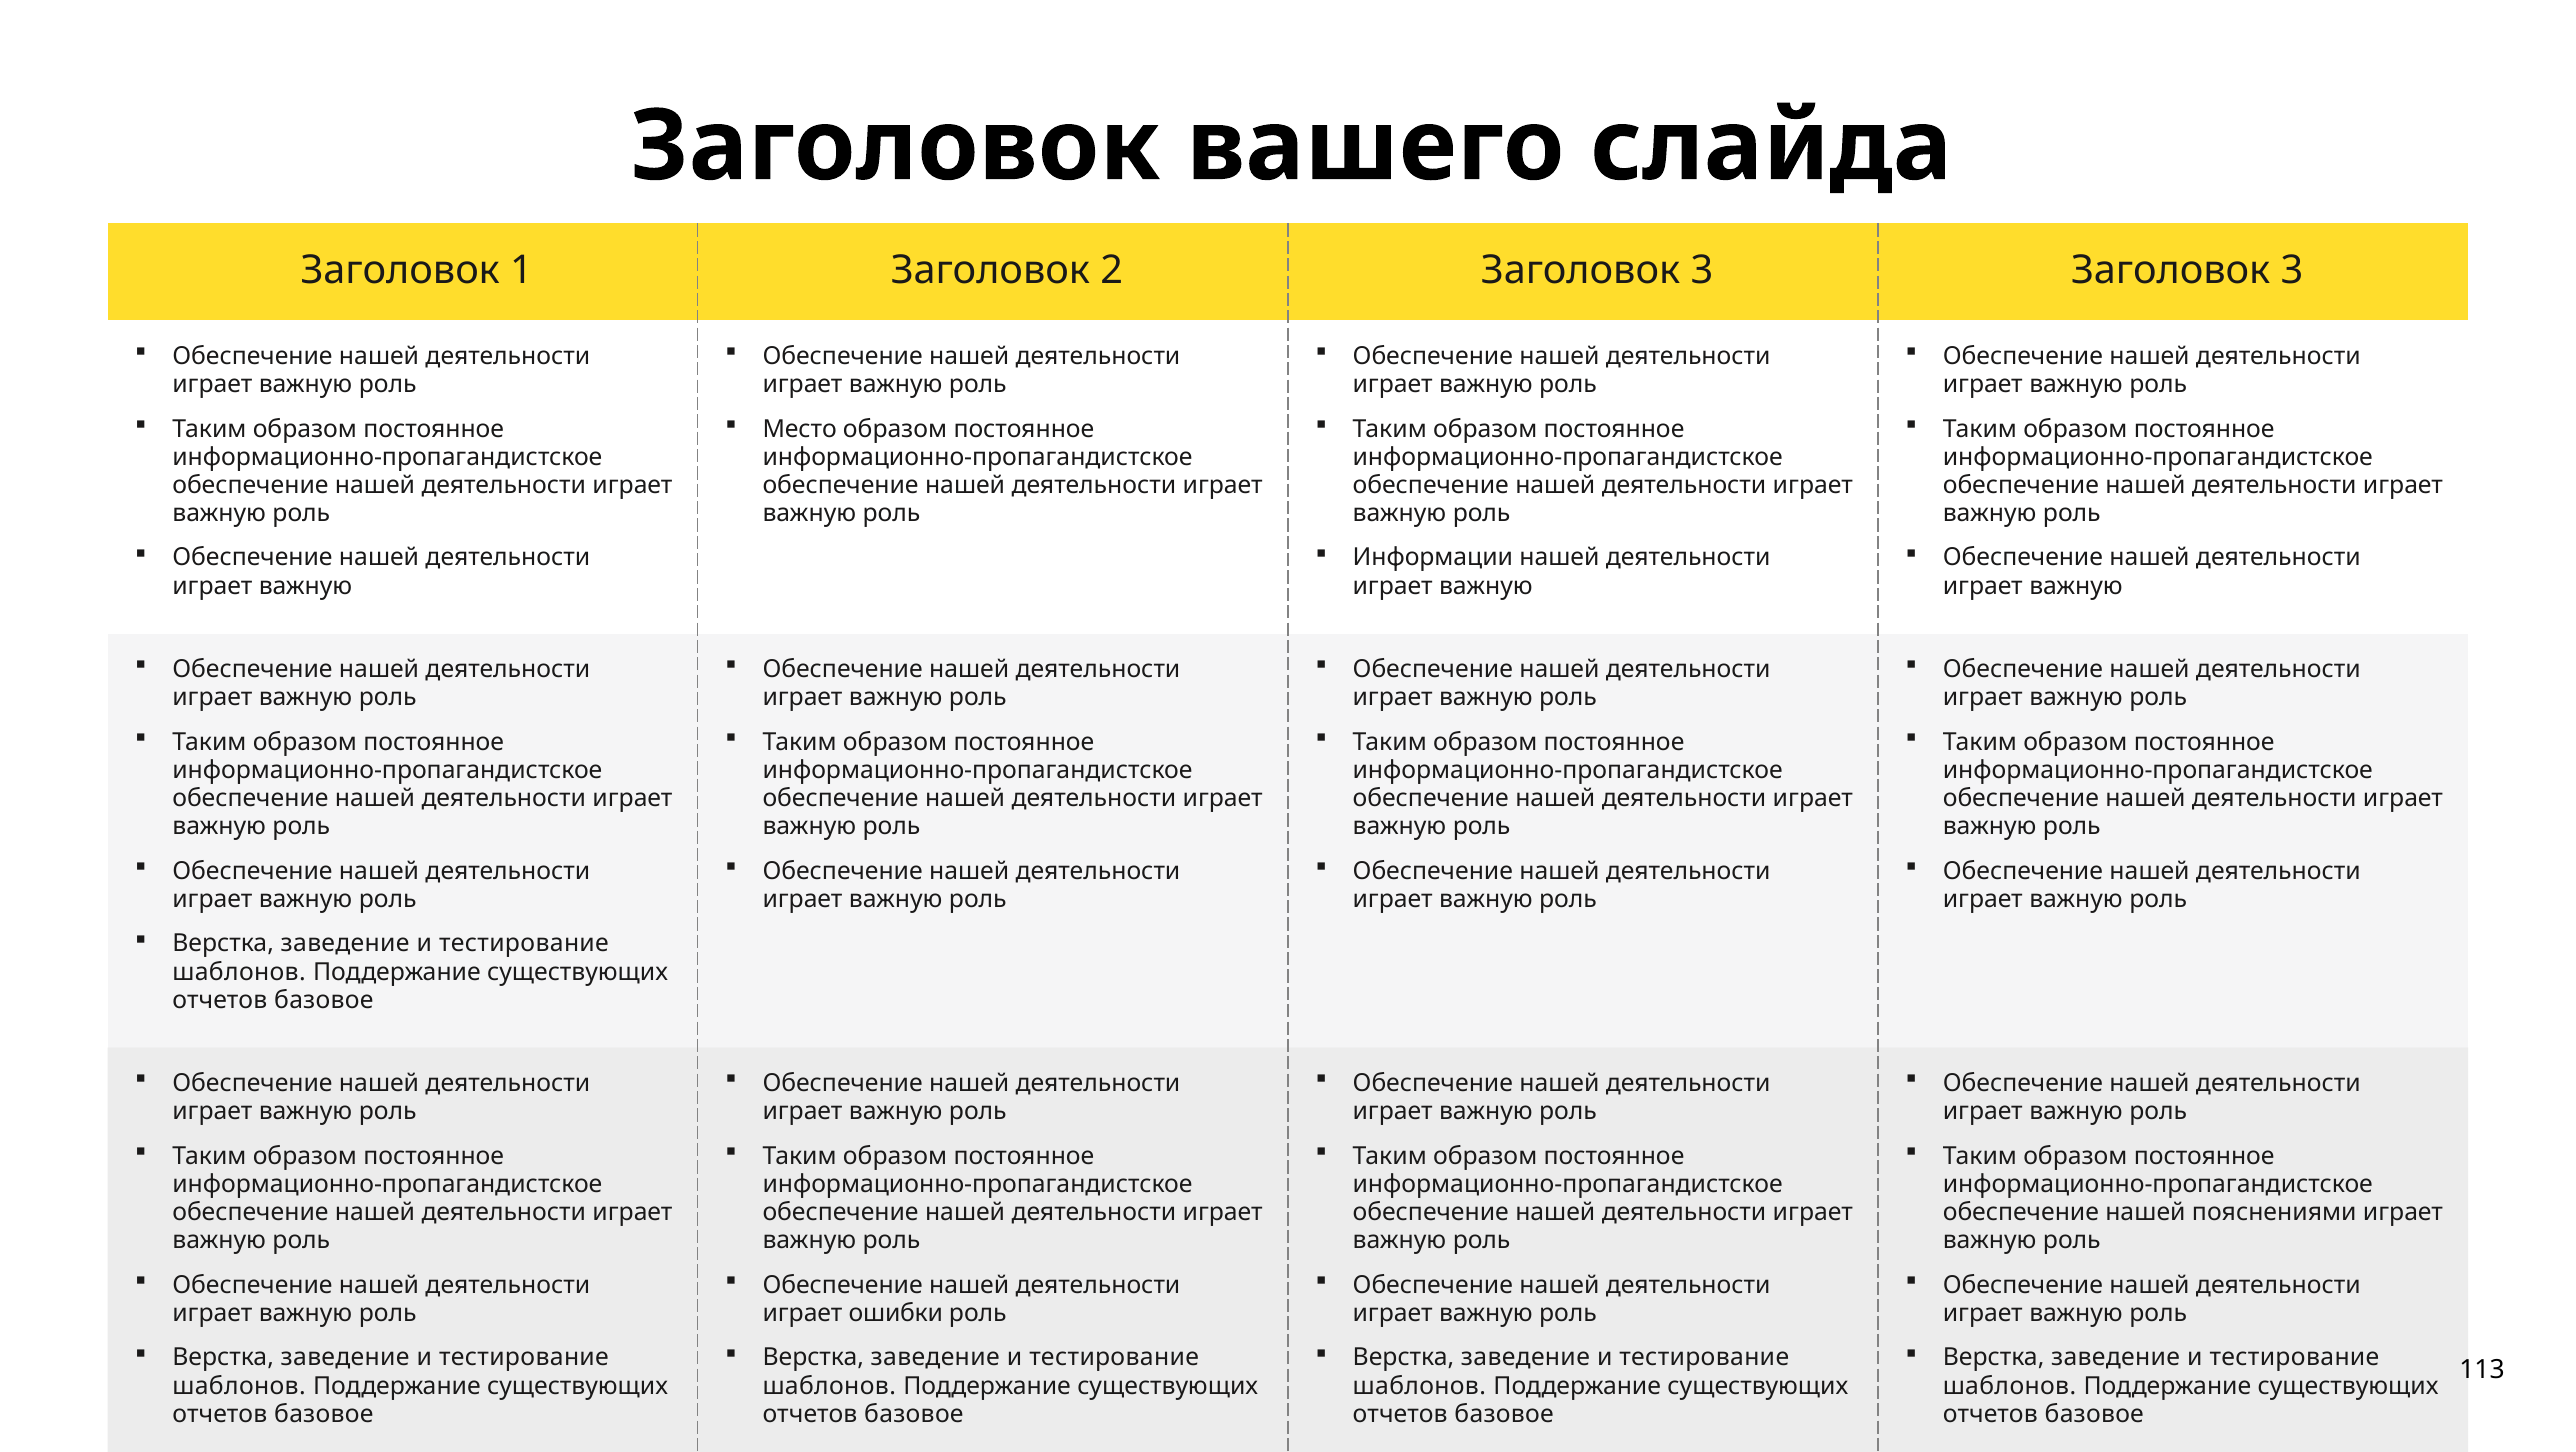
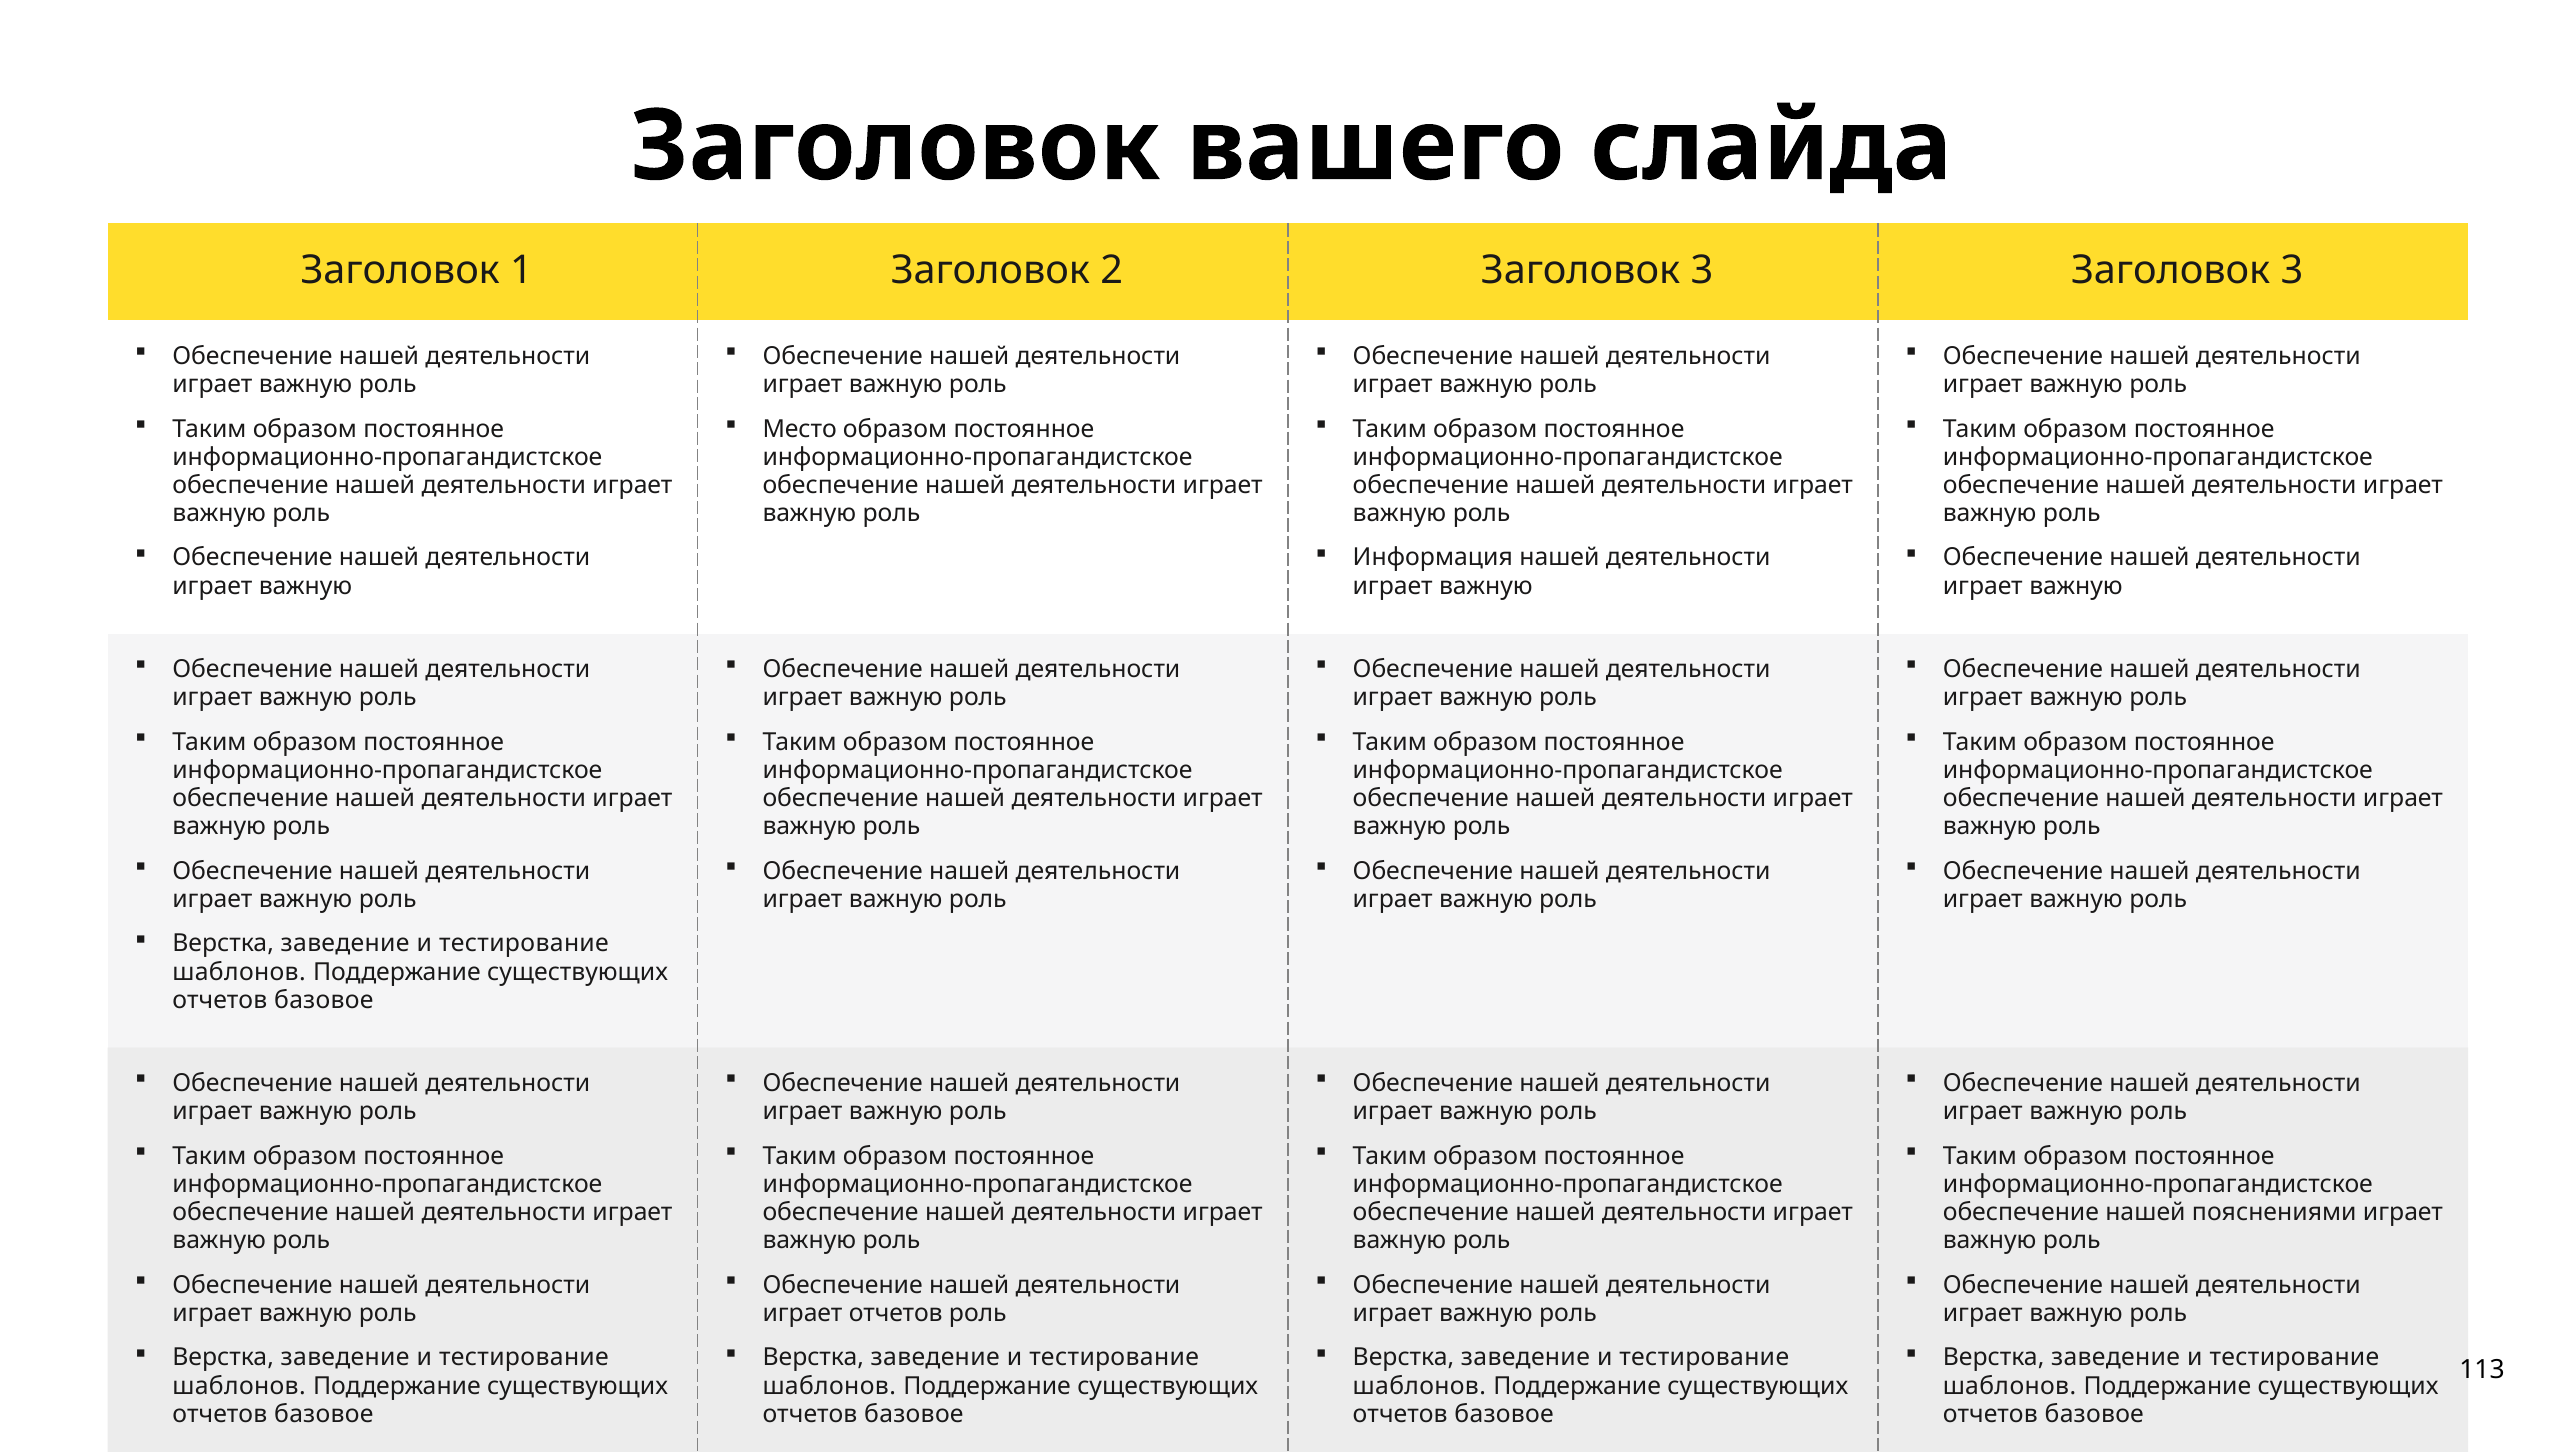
Информации: Информации -> Информация (1433, 558)
играет ошибки: ошибки -> отчетов (896, 1313)
